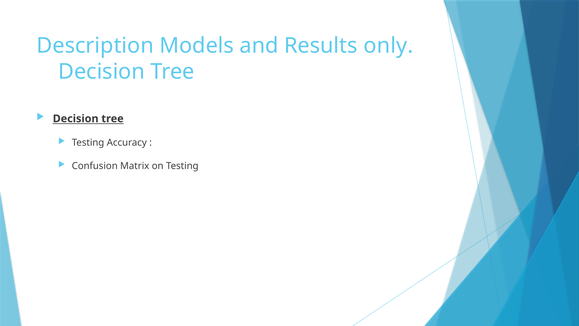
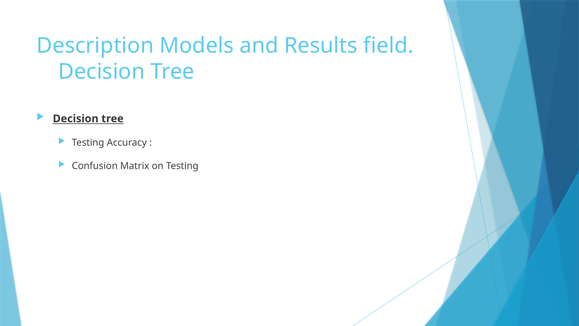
only: only -> field (388, 46)
